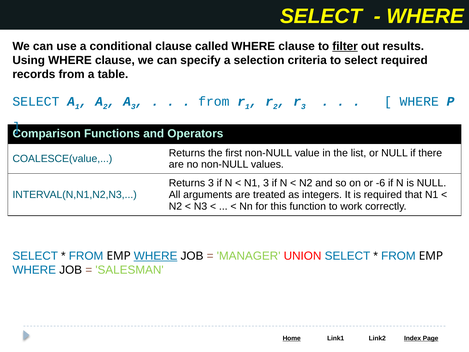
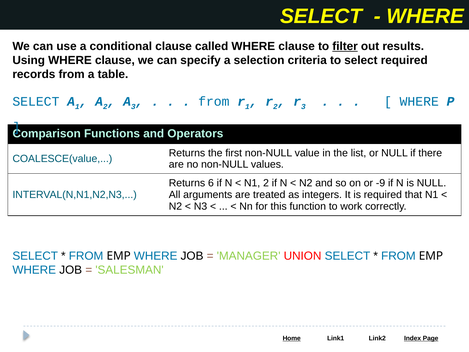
Returns 3: 3 -> 6 (211, 183)
N1 3: 3 -> 2 (266, 183)
-6: -6 -> -9 (380, 183)
WHERE underline: present -> none (156, 256)
